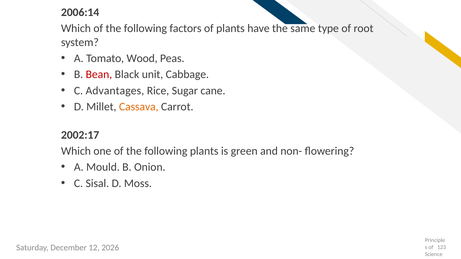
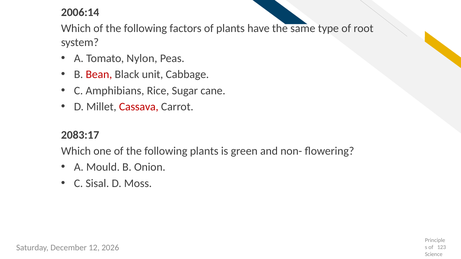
Wood: Wood -> Nylon (142, 58)
Advantages: Advantages -> Amphibians (115, 91)
Cassava colour: orange -> red (139, 107)
2002:17: 2002:17 -> 2083:17 (80, 135)
